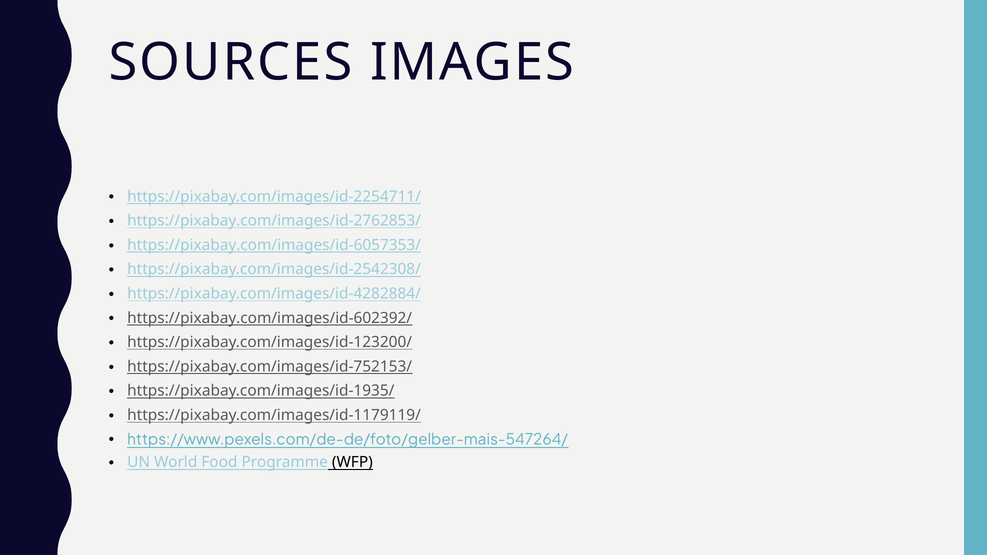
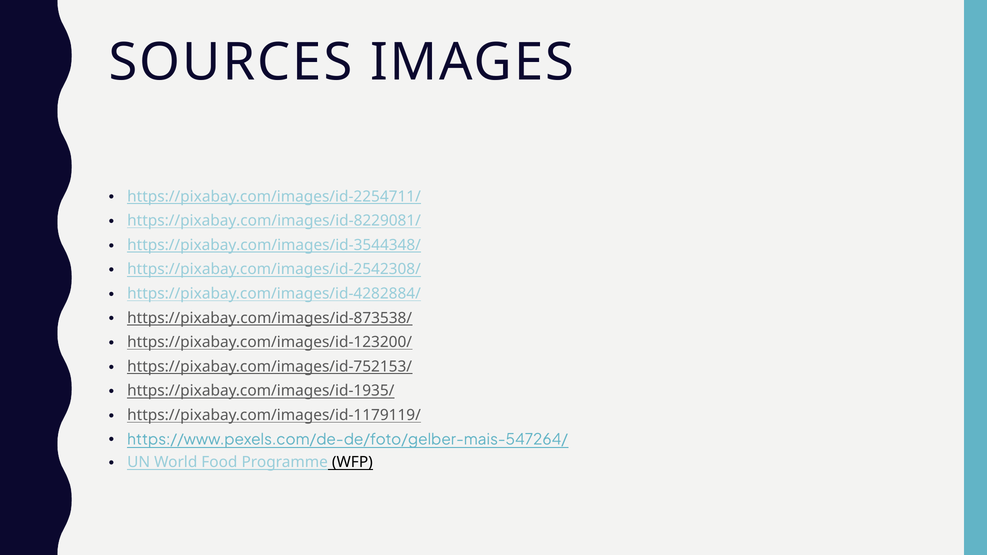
https://pixabay.com/images/id-2762853/: https://pixabay.com/images/id-2762853/ -> https://pixabay.com/images/id-8229081/ (274, 221)
https://pixabay.com/images/id-6057353/: https://pixabay.com/images/id-6057353/ -> https://pixabay.com/images/id-3544348/ (274, 245)
https://pixabay.com/images/id-602392/: https://pixabay.com/images/id-602392/ -> https://pixabay.com/images/id-873538/ (270, 318)
